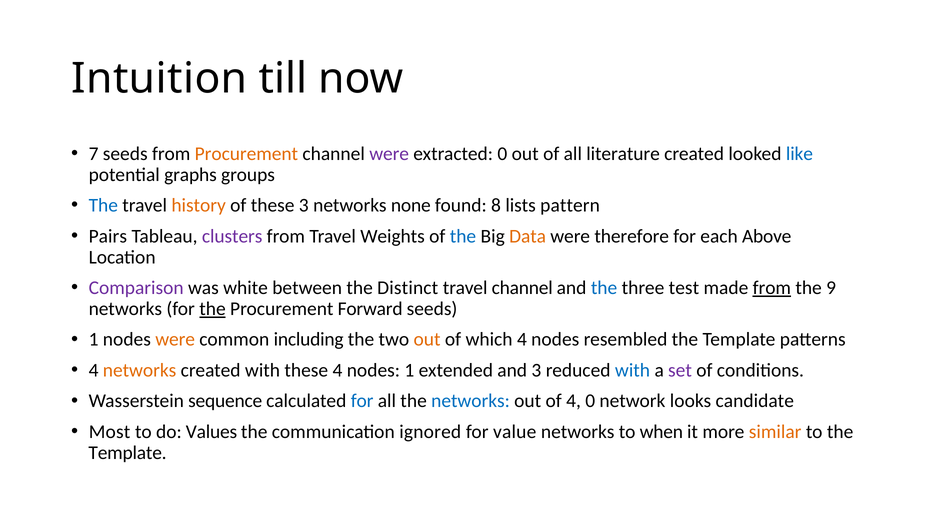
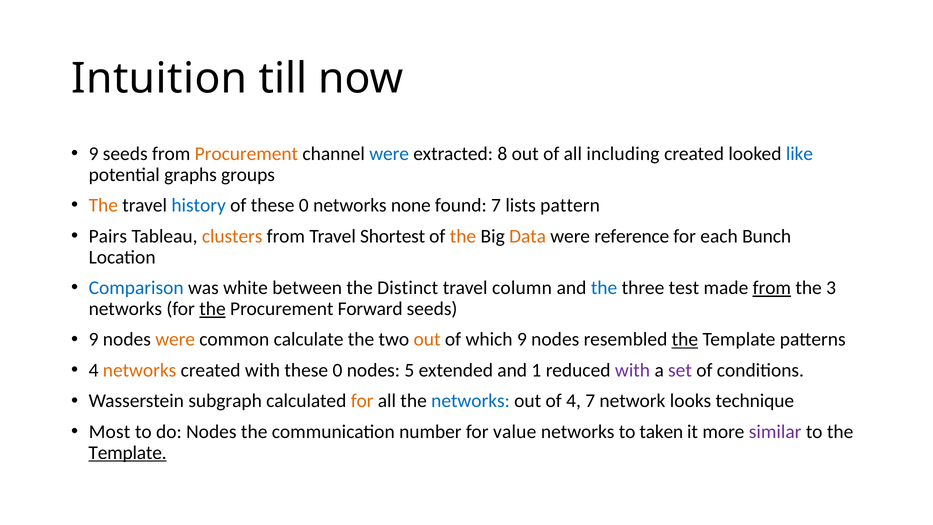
7: 7 -> 9 (94, 154)
were colour: purple -> blue (389, 154)
extracted 0: 0 -> 8 (502, 154)
literature: literature -> including (623, 154)
The colour: blue -> orange (103, 205)
history colour: orange -> blue (199, 205)
of these 3: 3 -> 0 (304, 205)
found 8: 8 -> 7 (496, 205)
clusters colour: purple -> orange (232, 236)
Weights: Weights -> Shortest (393, 236)
the colour: blue -> orange (463, 236)
therefore: therefore -> reference (632, 236)
Above: Above -> Bunch (767, 236)
Comparison colour: purple -> blue (136, 288)
travel channel: channel -> column (522, 288)
9: 9 -> 3 (831, 288)
1: 1 -> 9 (94, 339)
including: including -> calculate (309, 339)
which 4: 4 -> 9 (522, 339)
the underline: none -> present (685, 339)
with these 4: 4 -> 0 (337, 370)
nodes 1: 1 -> 5 (409, 370)
and 3: 3 -> 1 (536, 370)
with colour: blue -> purple (633, 370)
sequence: sequence -> subgraph (225, 401)
for colour: blue -> orange (362, 401)
4 0: 0 -> 7 (590, 401)
candidate: candidate -> technique (755, 401)
do Values: Values -> Nodes (211, 432)
ignored: ignored -> number (430, 432)
when: when -> taken (661, 432)
similar colour: orange -> purple (775, 432)
Template underline: none -> present (128, 453)
